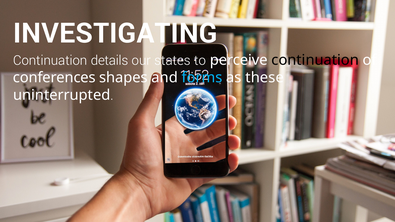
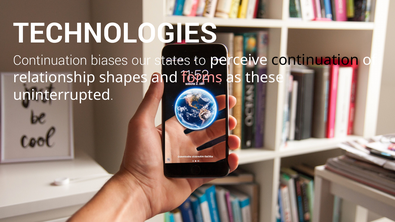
INVESTIGATING: INVESTIGATING -> TECHNOLOGIES (115, 33)
details: details -> biases (110, 60)
conferences: conferences -> relationship (54, 78)
forms colour: light blue -> pink (202, 78)
